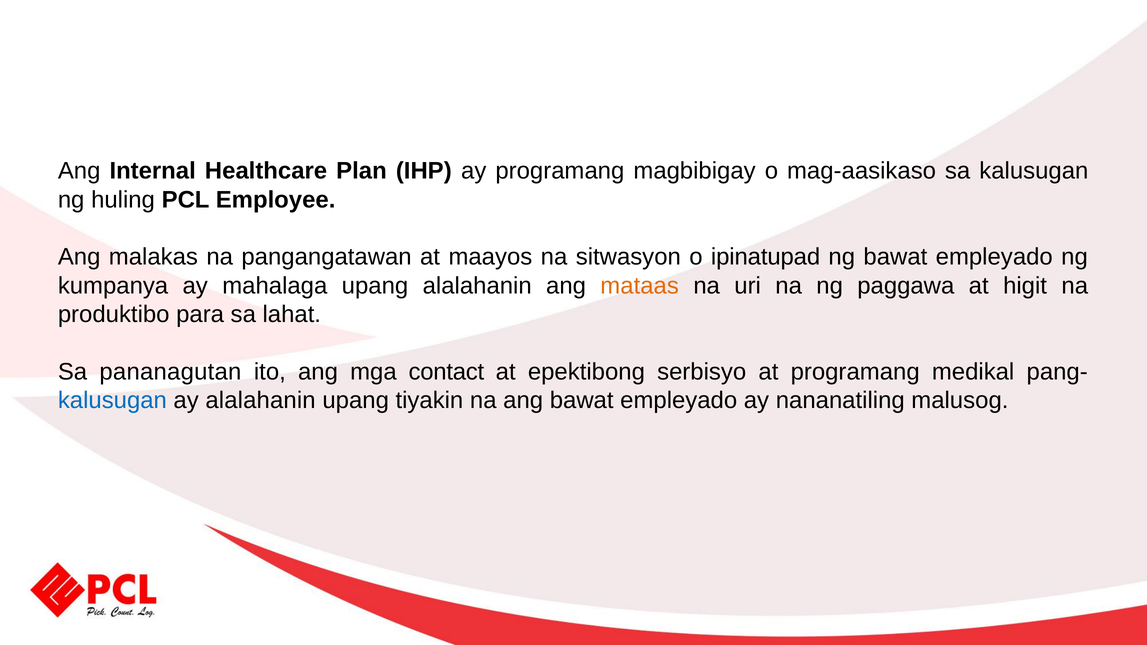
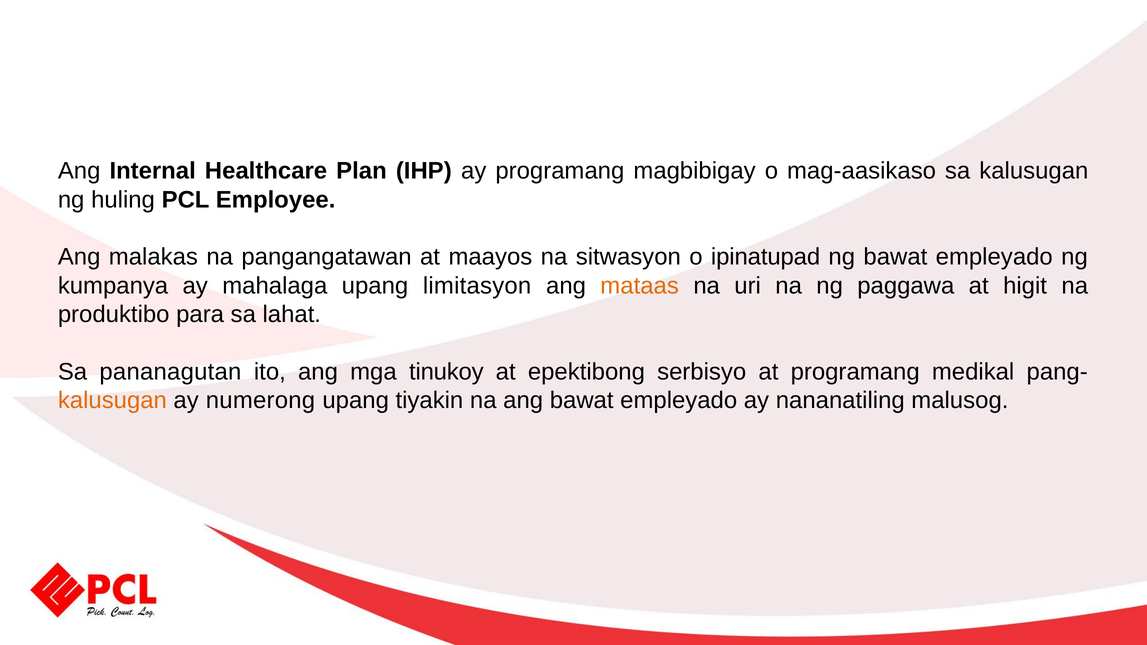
upang alalahanin: alalahanin -> limitasyon (477, 286)
contact: contact -> tinukoy (446, 372)
kalusugan colour: blue -> orange (112, 401)
ay alalahanin: alalahanin -> numerong (260, 401)
